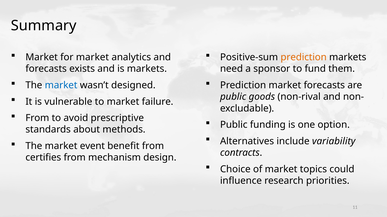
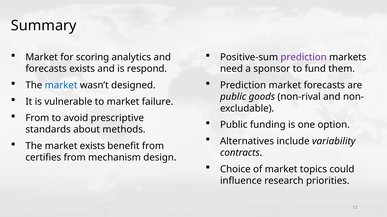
for market: market -> scoring (93, 57)
prediction colour: orange -> purple (304, 57)
is markets: markets -> respond (147, 69)
market event: event -> exists (92, 146)
